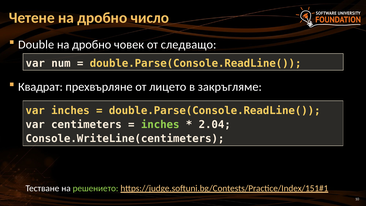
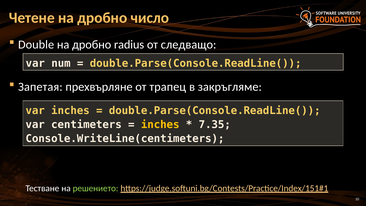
човек: човек -> radius (129, 45)
Квадрат: Квадрат -> Запетая (40, 87)
лицето: лицето -> трапец (168, 87)
inches colour: light green -> yellow (160, 125)
2.04: 2.04 -> 7.35 (215, 125)
